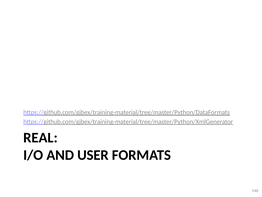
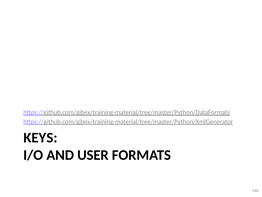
REAL: REAL -> KEYS (40, 137)
